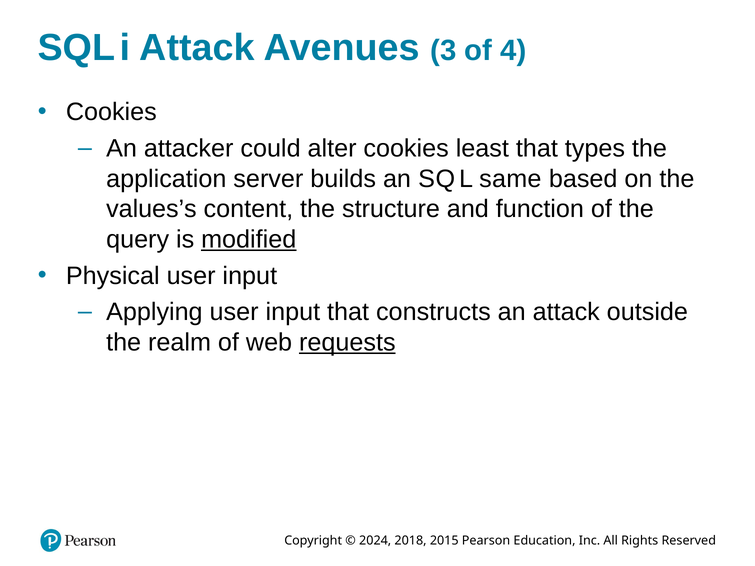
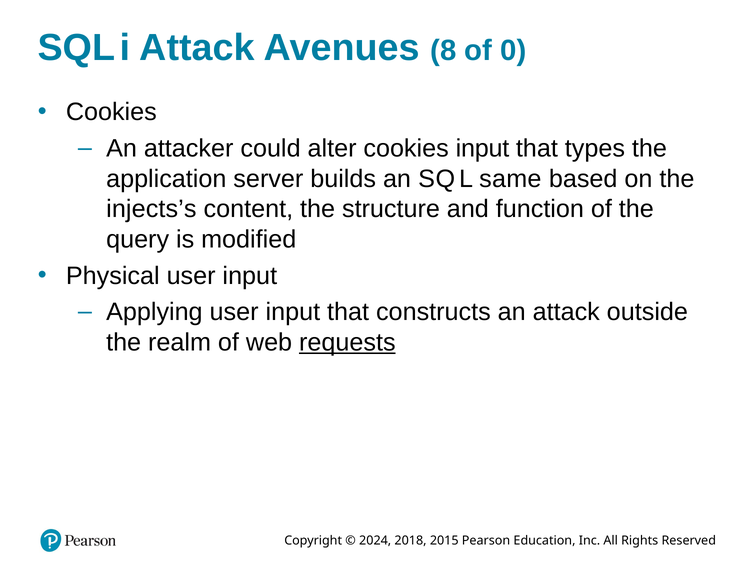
3: 3 -> 8 (443, 51)
4: 4 -> 0 (513, 51)
cookies least: least -> input (482, 149)
values’s: values’s -> injects’s (151, 209)
modified underline: present -> none (249, 239)
